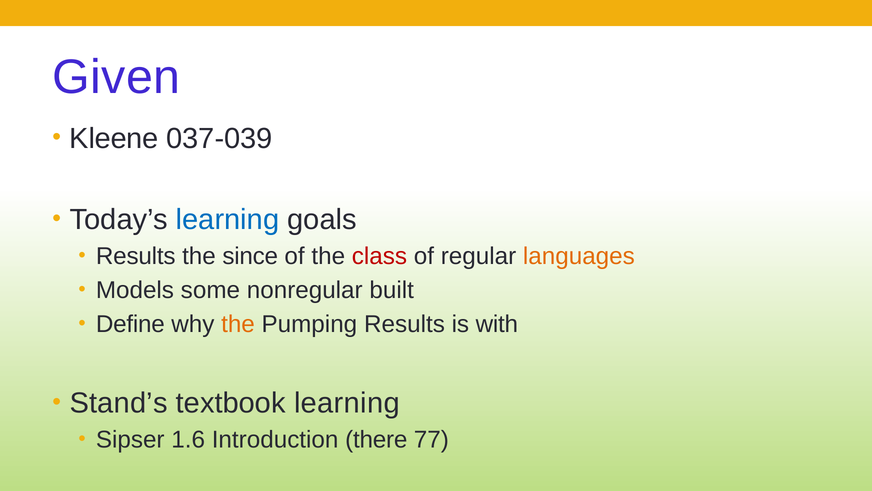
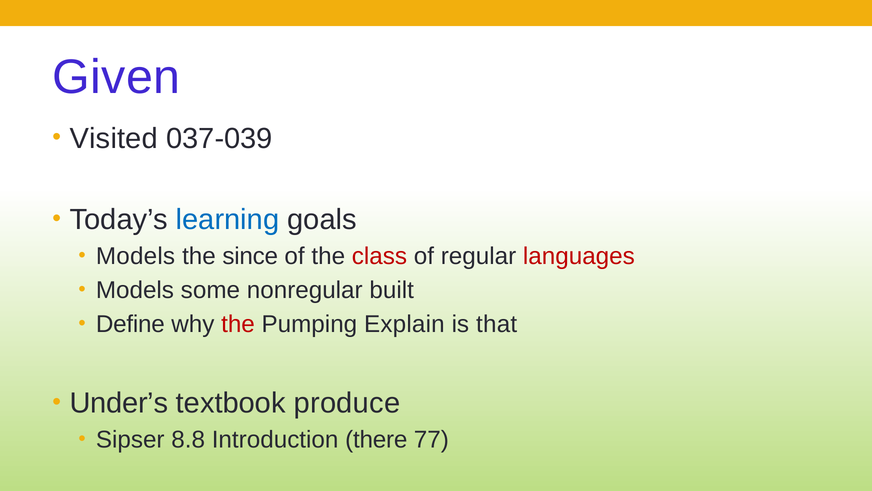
Kleene: Kleene -> Visited (114, 138)
Results: Results -> Models (136, 256)
languages colour: orange -> red (579, 256)
the colour: orange -> red (238, 324)
Pumping Results: Results -> Explain (404, 324)
with: with -> that (497, 324)
Stand’s: Stand’s -> Under’s (119, 403)
textbook learning: learning -> produce (347, 403)
1.6: 1.6 -> 8.8 (188, 439)
